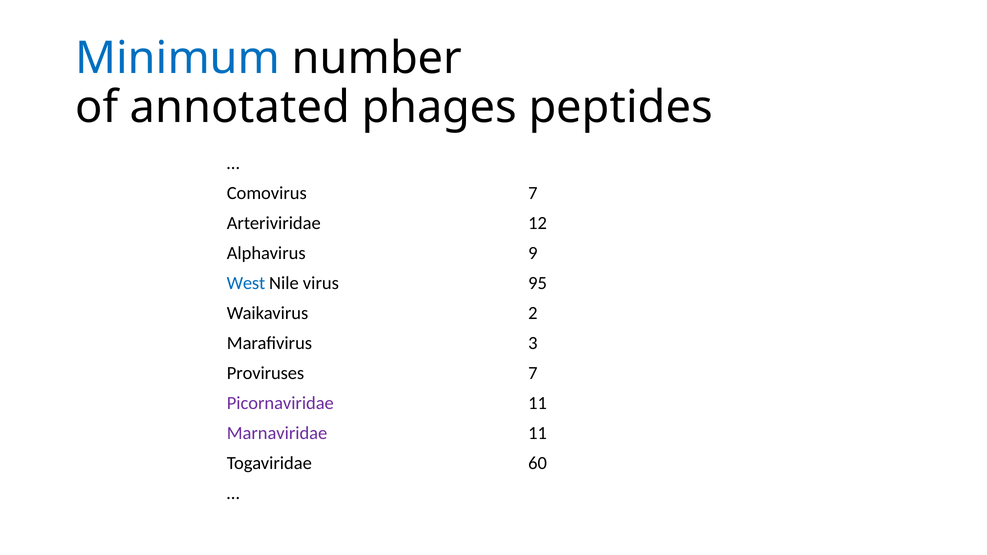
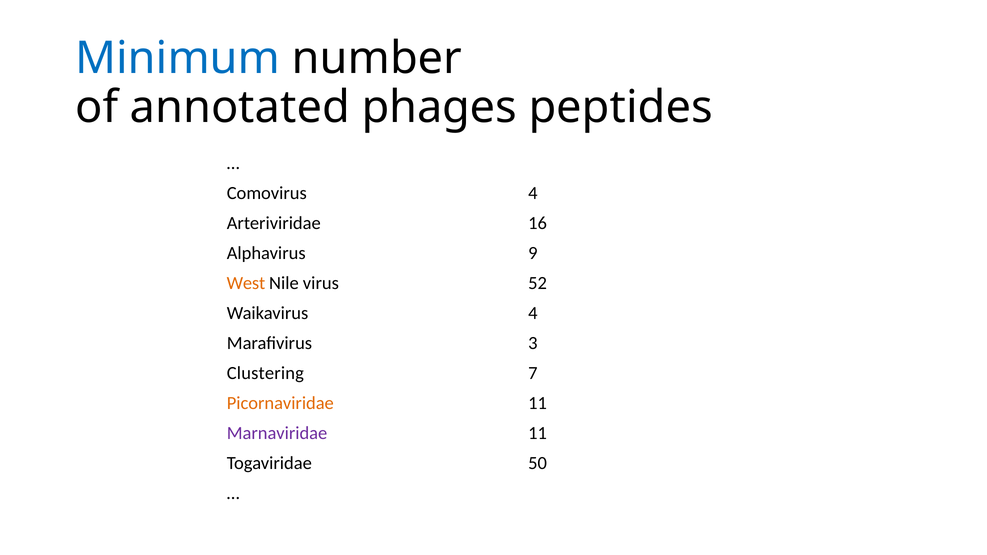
Comovirus 7: 7 -> 4 (533, 193)
12: 12 -> 16 (538, 223)
West colour: blue -> orange (246, 283)
95: 95 -> 52 (538, 283)
Waikavirus 2: 2 -> 4 (533, 313)
Proviruses: Proviruses -> Clustering (265, 373)
Picornaviridae colour: purple -> orange (280, 403)
60: 60 -> 50 (538, 463)
